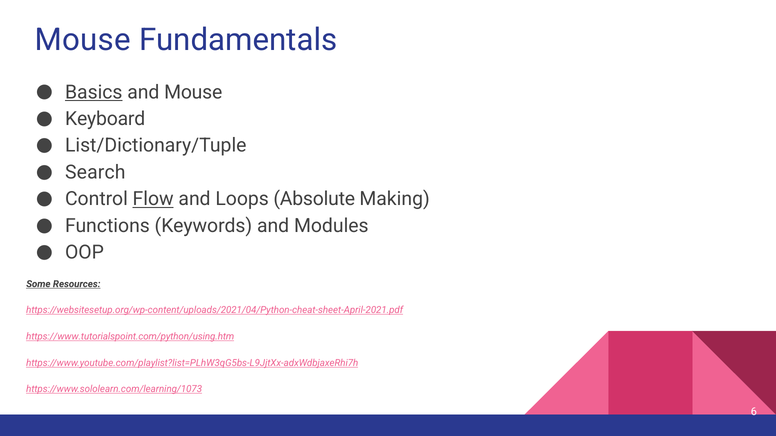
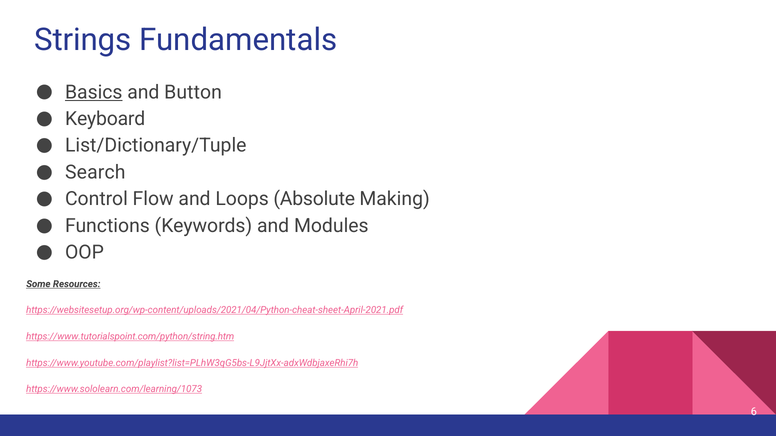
Mouse: Mouse -> Strings (83, 40)
and Mouse: Mouse -> Button (193, 92)
Flow underline: present -> none (153, 199)
https://www.tutorialspoint.com/python/using.htm: https://www.tutorialspoint.com/python/using.htm -> https://www.tutorialspoint.com/python/string.htm (130, 337)
